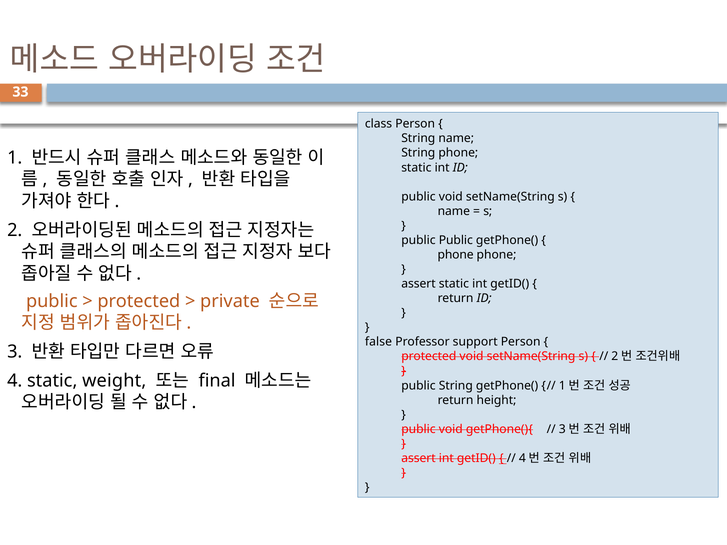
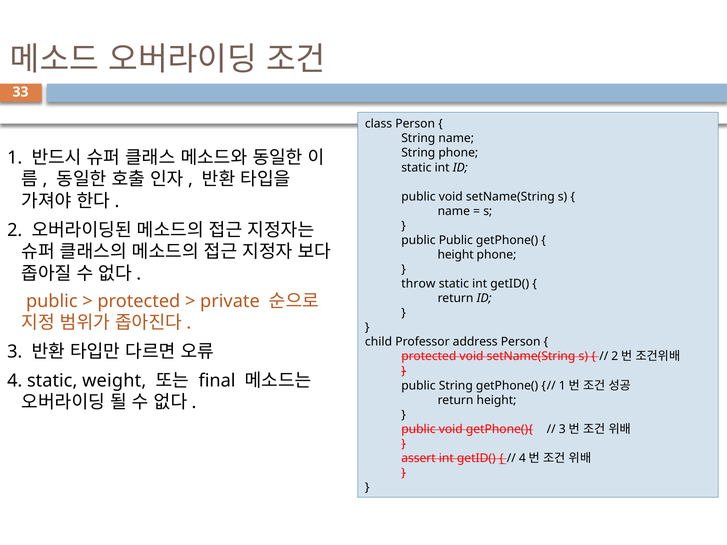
phone: phone -> height (456, 255)
assert: assert -> throw (418, 284)
false: false -> child (379, 342)
support: support -> address (475, 342)
